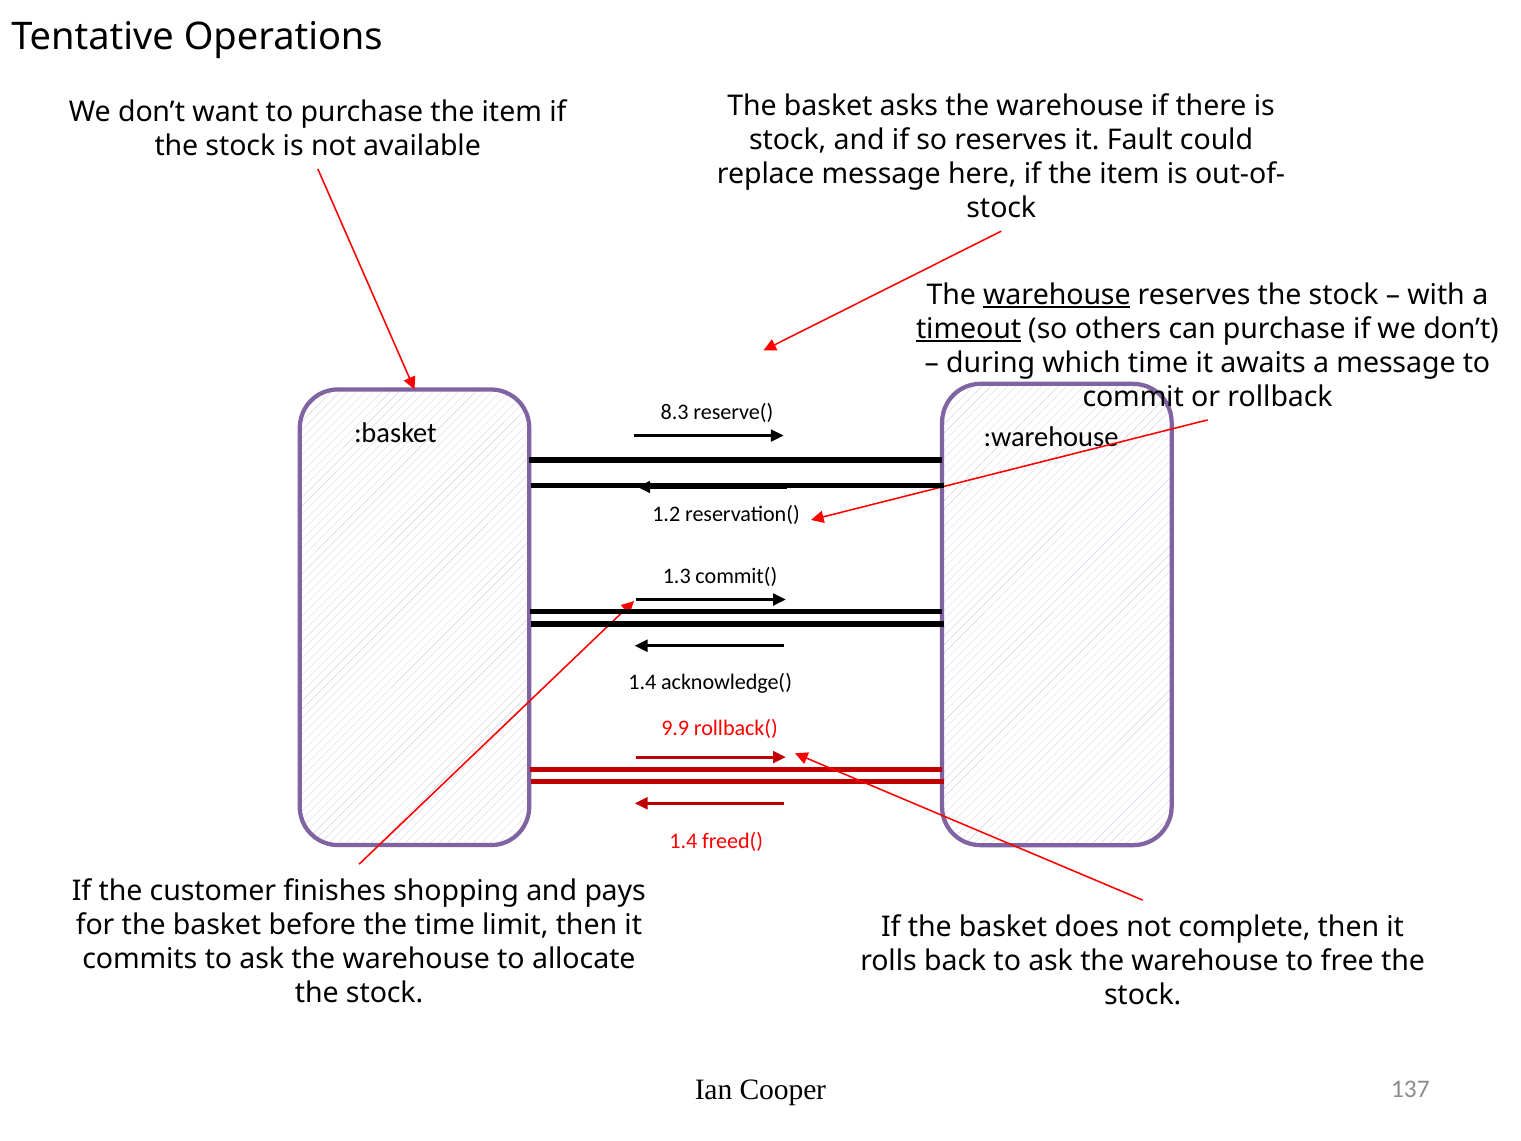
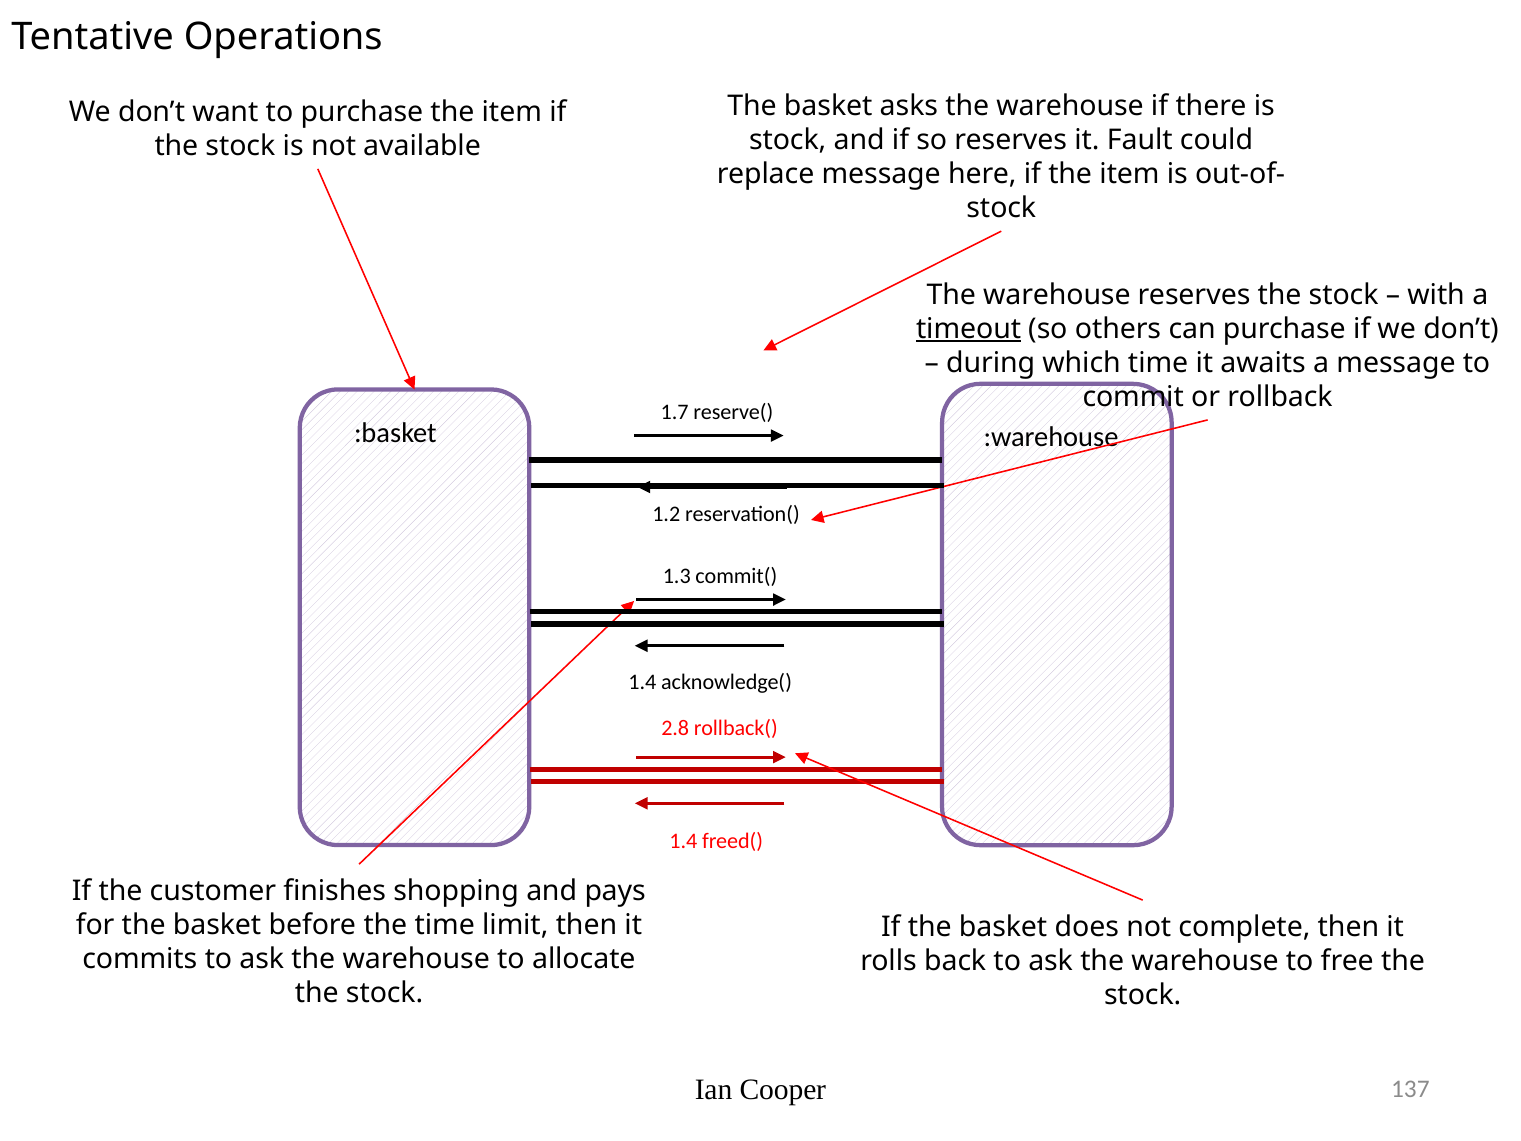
warehouse underline: present -> none (1057, 295)
8.3: 8.3 -> 1.7 (675, 412)
9.9: 9.9 -> 2.8 (675, 728)
